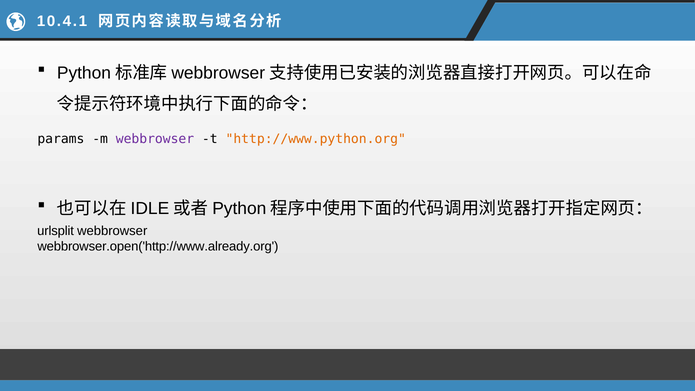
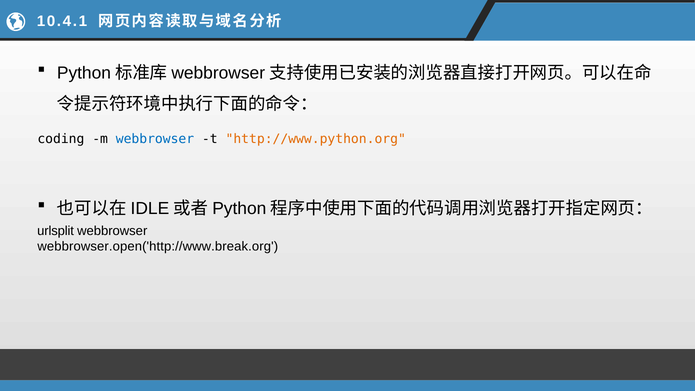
params: params -> coding (61, 139)
webbrowser colour: purple -> blue (155, 139)
webbrowser.open('http://www.already.org: webbrowser.open('http://www.already.org -> webbrowser.open('http://www.break.org (158, 246)
